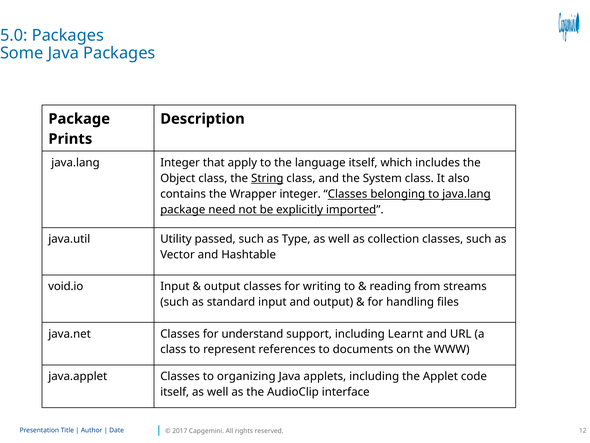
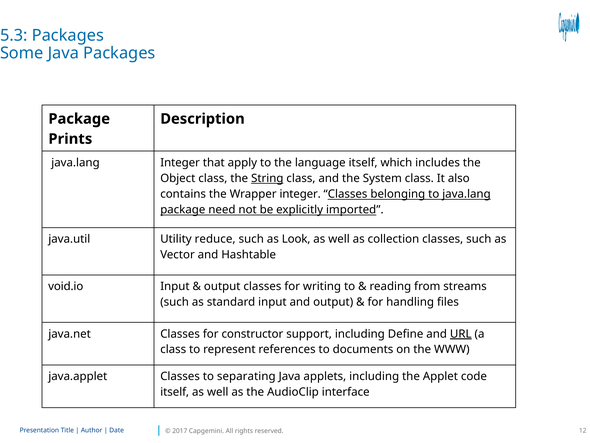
5.0: 5.0 -> 5.3 (14, 35)
passed: passed -> reduce (215, 239)
Type: Type -> Look (296, 239)
understand: understand -> constructor (252, 334)
Learnt: Learnt -> Define (406, 334)
URL underline: none -> present (461, 334)
organizing: organizing -> separating (246, 376)
